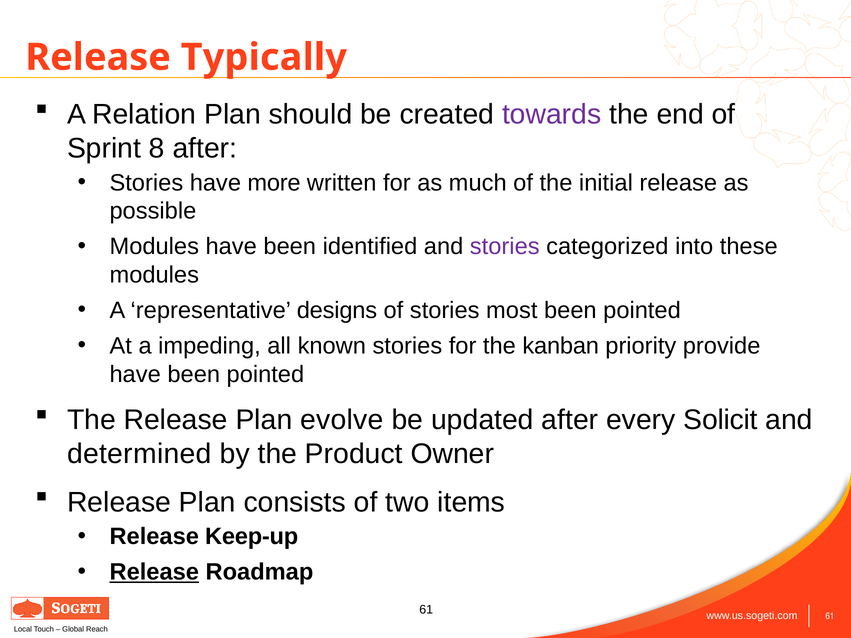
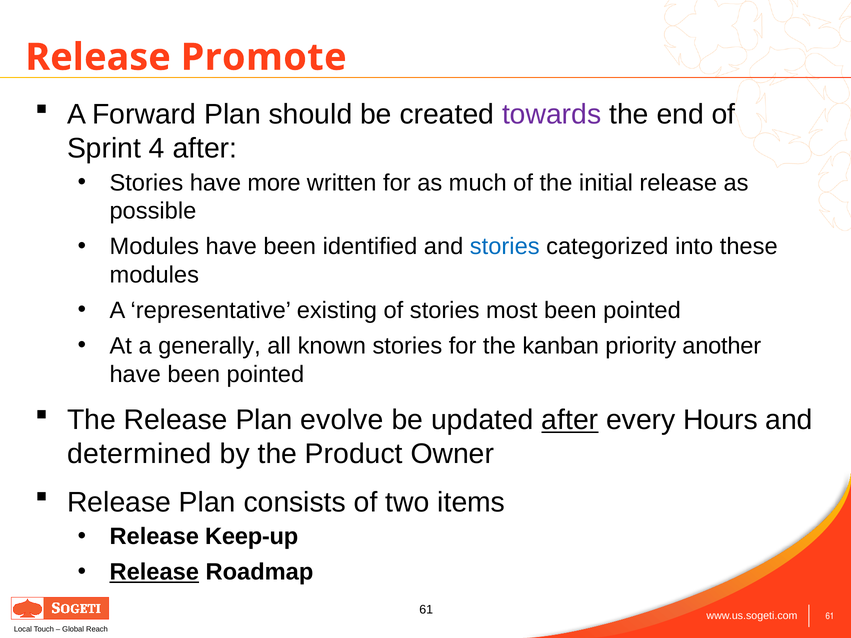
Typically: Typically -> Promote (264, 57)
Relation: Relation -> Forward (144, 114)
8: 8 -> 4 (157, 148)
stories colour: purple -> blue (505, 247)
designs: designs -> existing (337, 311)
impeding: impeding -> generally (209, 346)
provide: provide -> another (722, 346)
after underline: none -> present (570, 420)
Solicit: Solicit -> Hours (721, 420)
